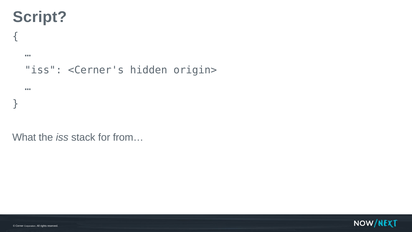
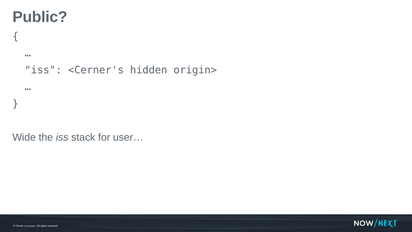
Script: Script -> Public (40, 17)
What: What -> Wide (24, 137)
from…: from… -> user… (128, 137)
